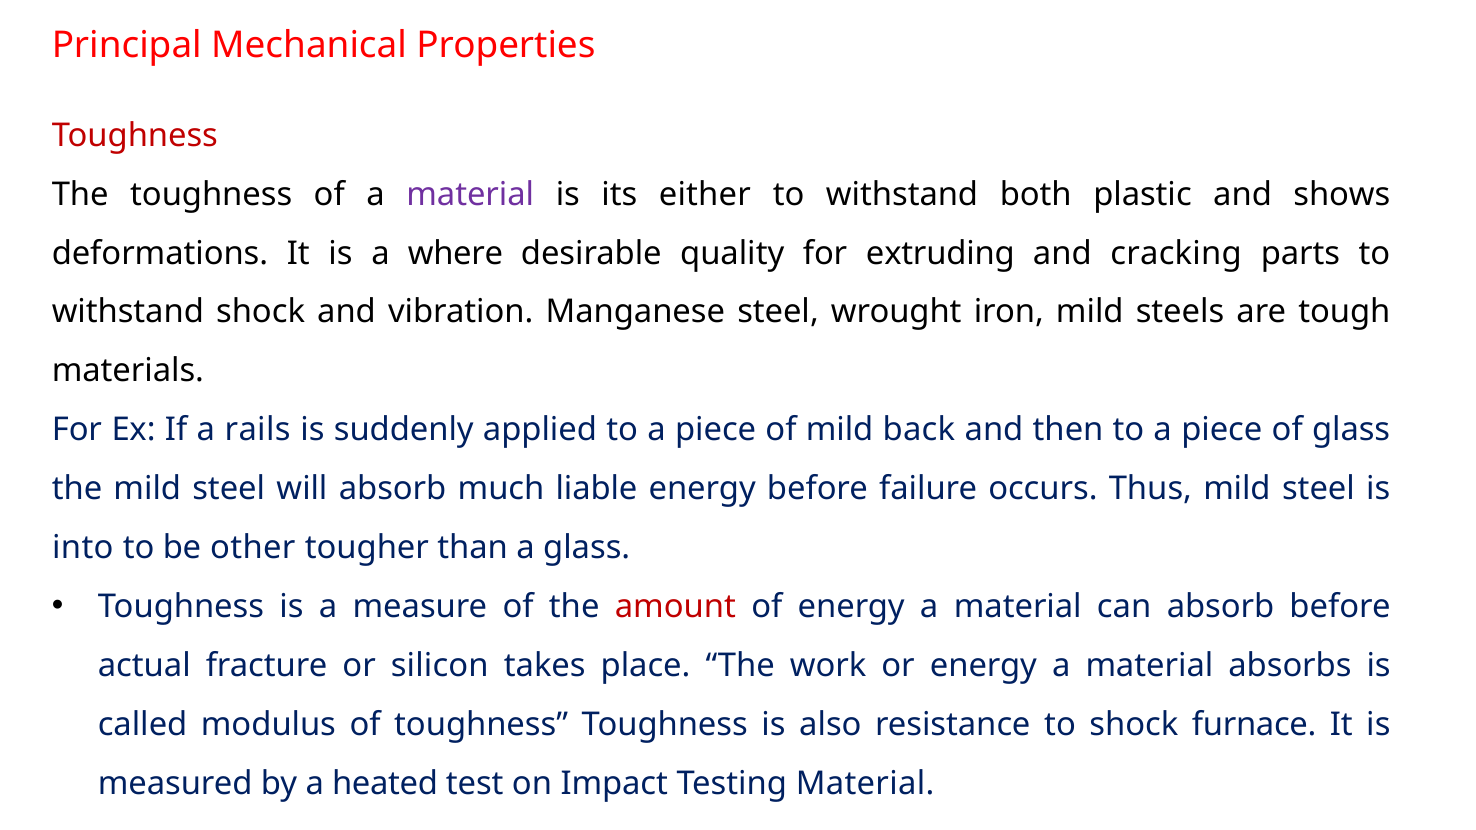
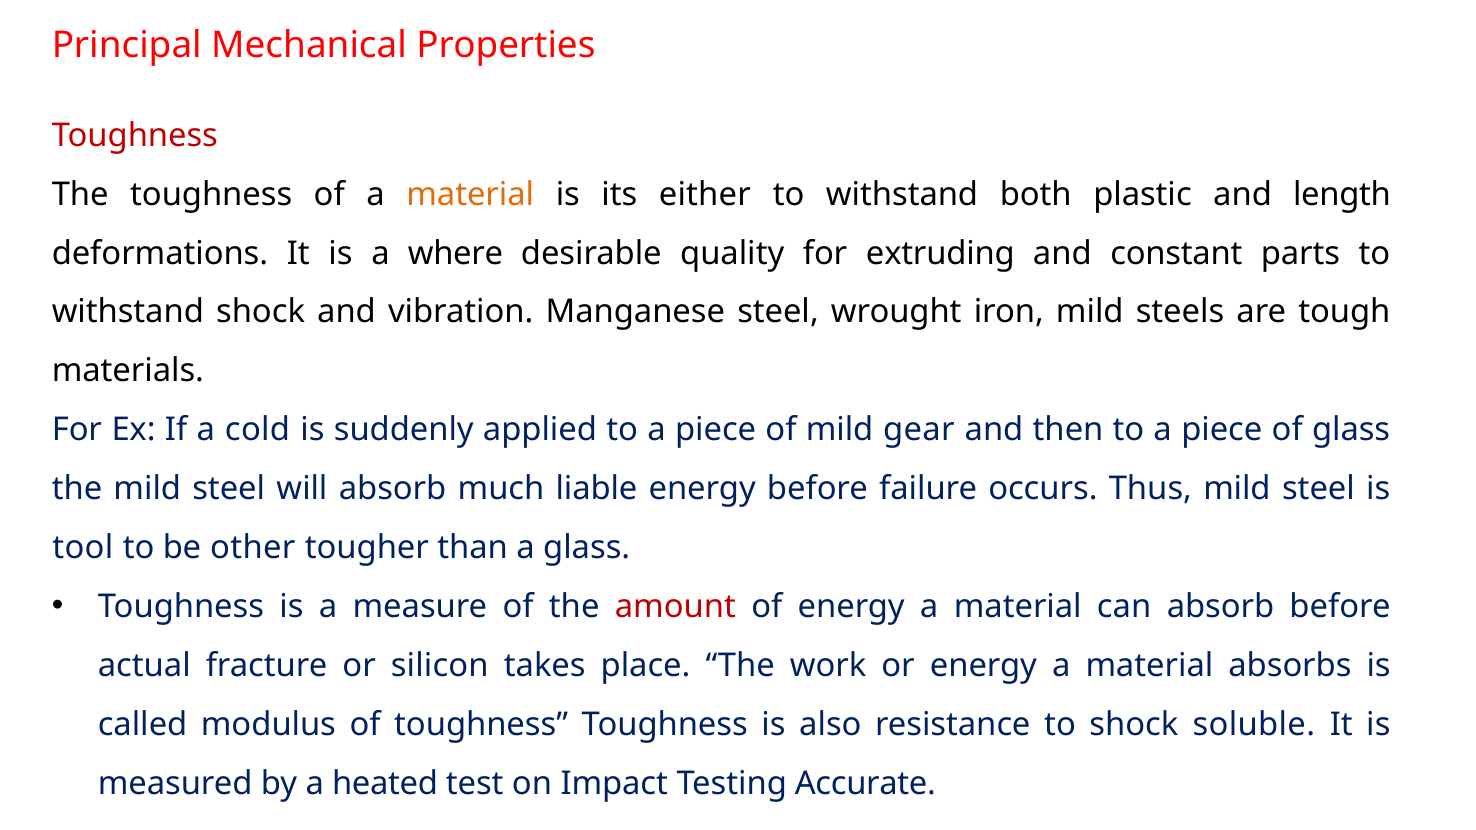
material colour: purple -> orange (470, 194)
shows: shows -> length (1342, 194)
cracking: cracking -> constant (1176, 253)
rails: rails -> cold (258, 430)
back: back -> gear (919, 430)
into: into -> tool (83, 548)
furnace: furnace -> soluble (1254, 725)
Testing Material: Material -> Accurate (865, 784)
